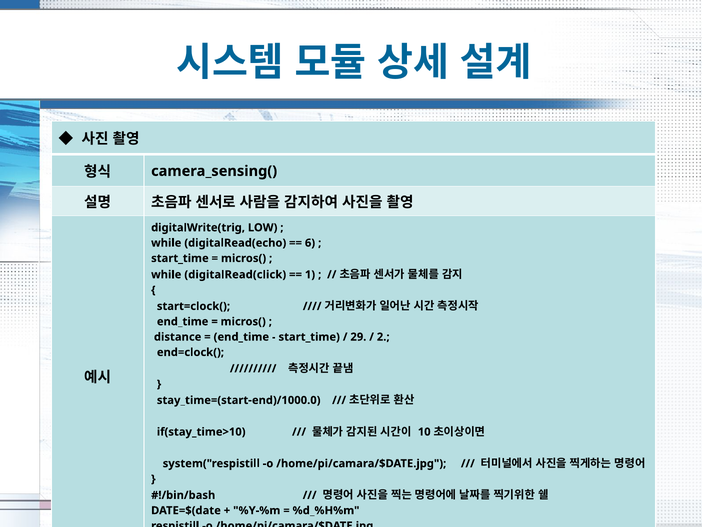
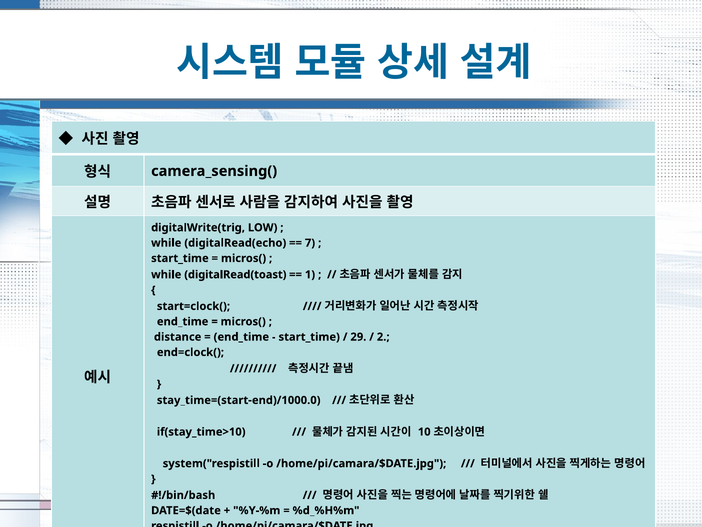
6: 6 -> 7 (310, 243)
digitalRead(click: digitalRead(click -> digitalRead(toast (235, 274)
